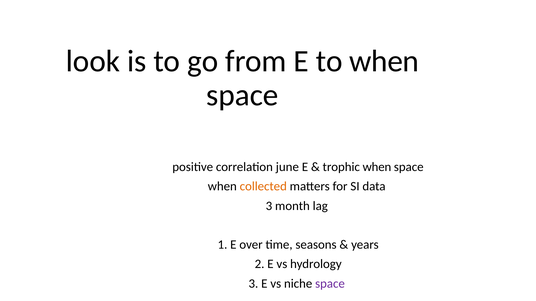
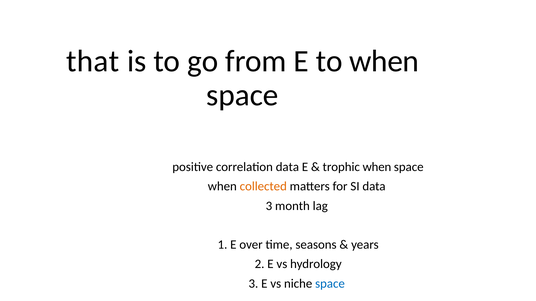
look: look -> that (93, 61)
correlation june: june -> data (287, 167)
space colour: purple -> blue (330, 284)
